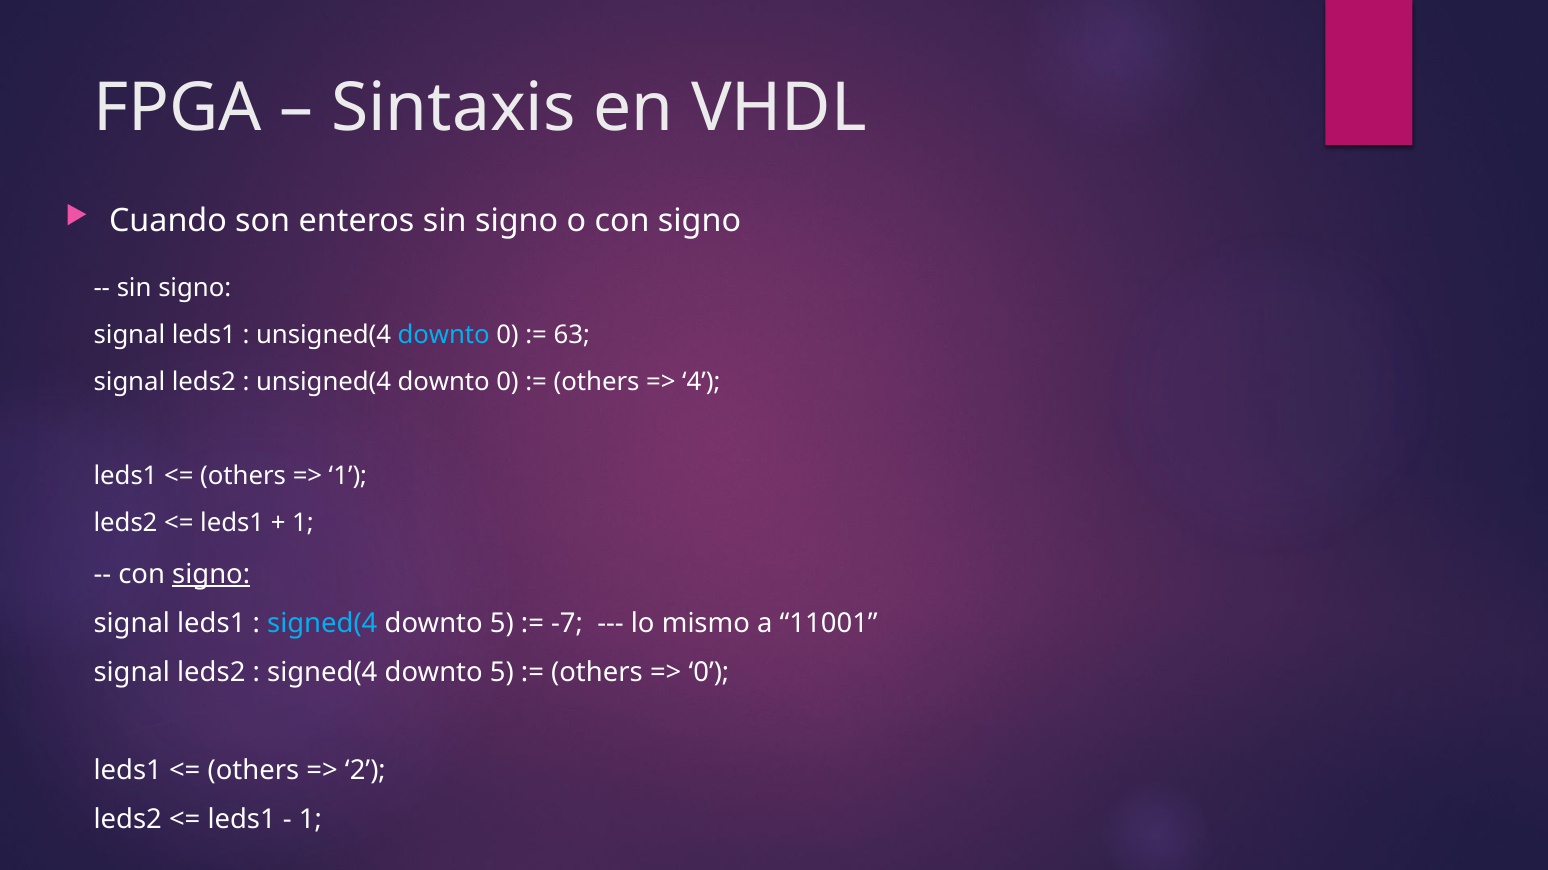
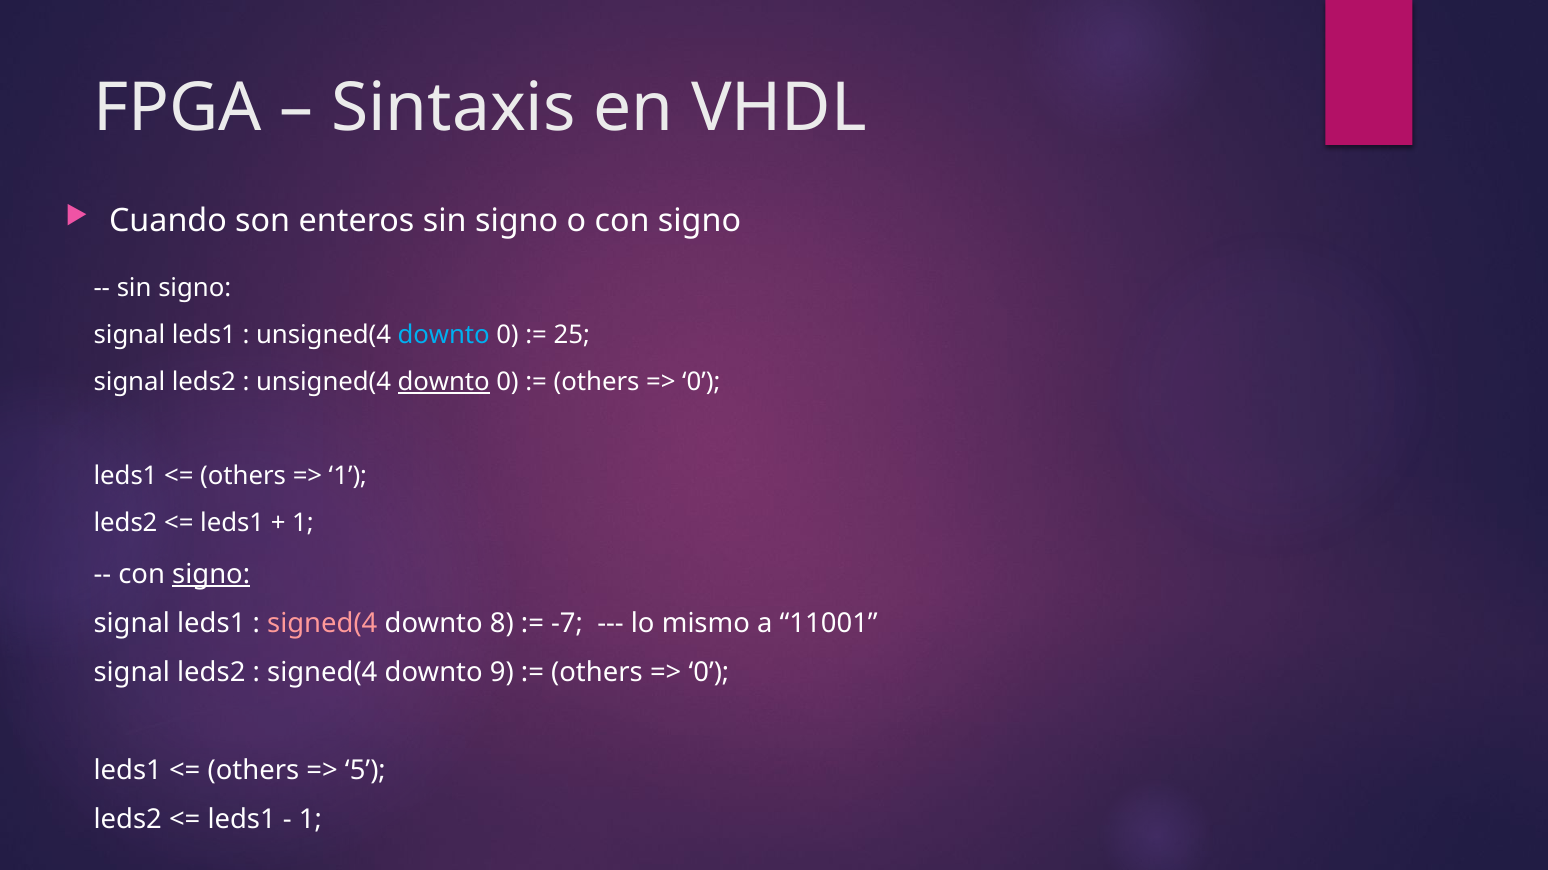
63: 63 -> 25 (572, 335)
downto underline: none -> present (444, 382)
4: 4 -> 0 (701, 382)
signed(4 colour: light blue -> pink (322, 624)
5: 5 -> 8 (502, 624)
5: 5 -> 9 (502, 673)
2: 2 -> 5 (365, 771)
